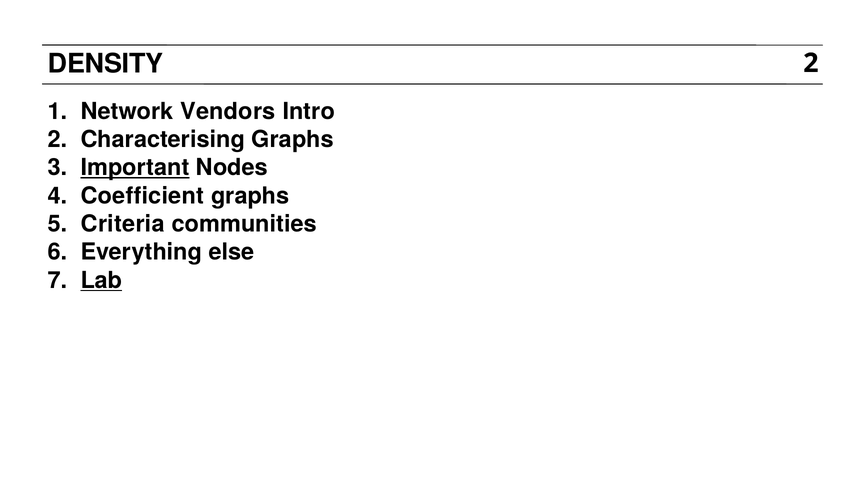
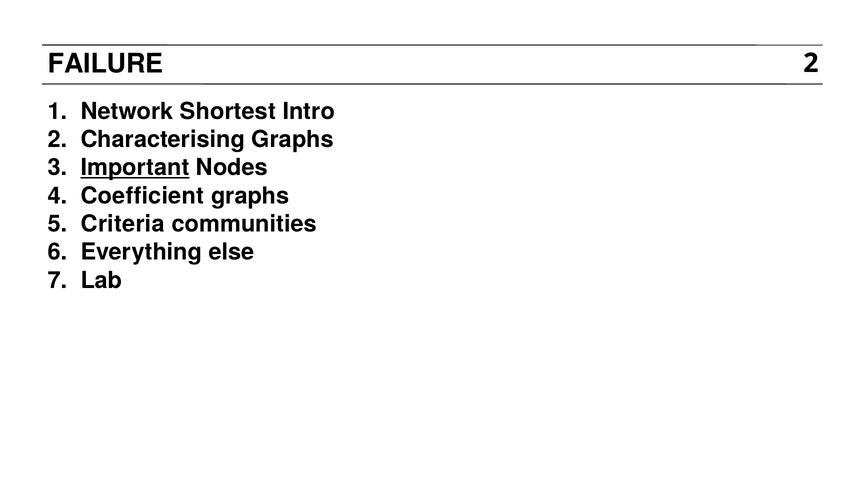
DENSITY: DENSITY -> FAILURE (106, 64)
Vendors: Vendors -> Shortest (228, 111)
Lab underline: present -> none (101, 280)
